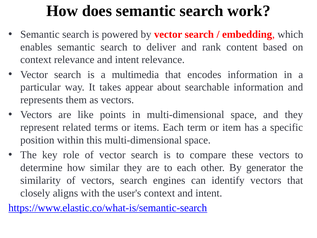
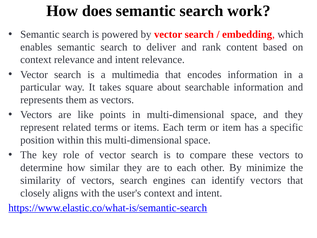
appear: appear -> square (139, 87)
generator: generator -> minimize (266, 167)
